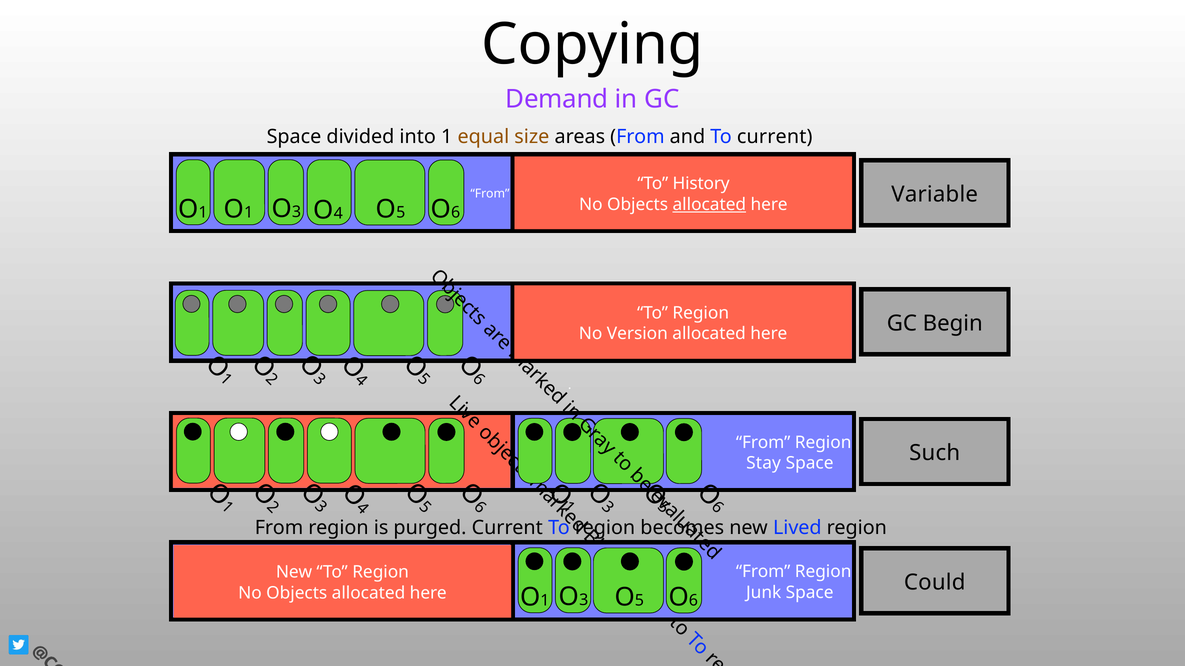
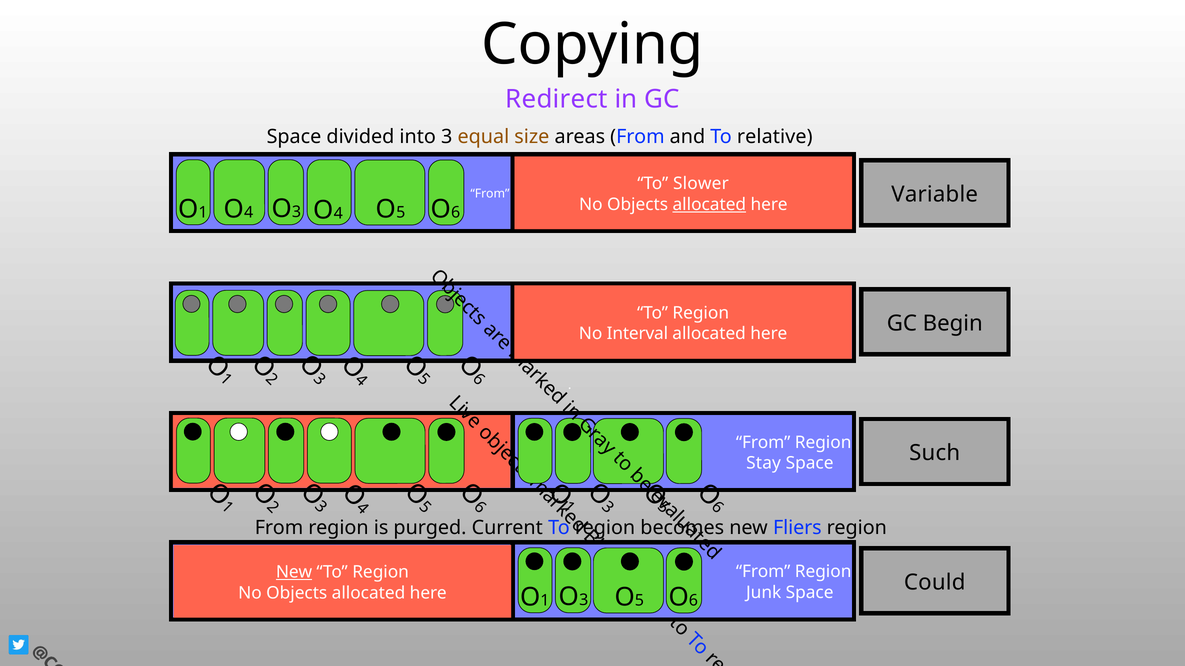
Demand: Demand -> Redirect (557, 99)
into 1: 1 -> 3 (447, 137)
To current: current -> relative (775, 137)
History: History -> Slower (701, 184)
1: 1 -> 4 (249, 213)
Version: Version -> Interval (637, 334)
Lived: Lived -> Fliers (797, 528)
New underline: none -> present (294, 573)
